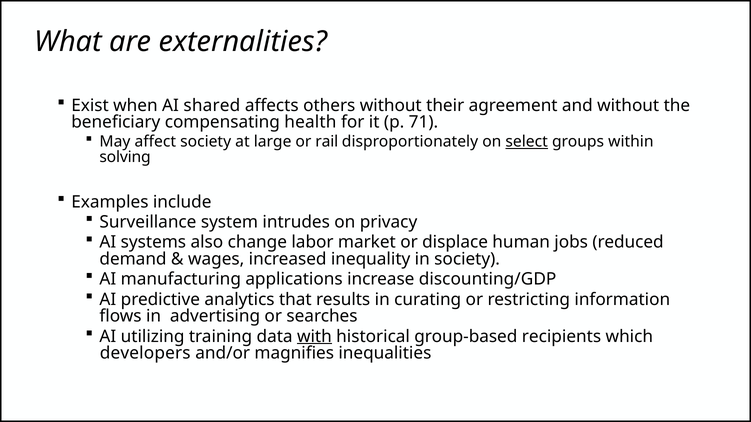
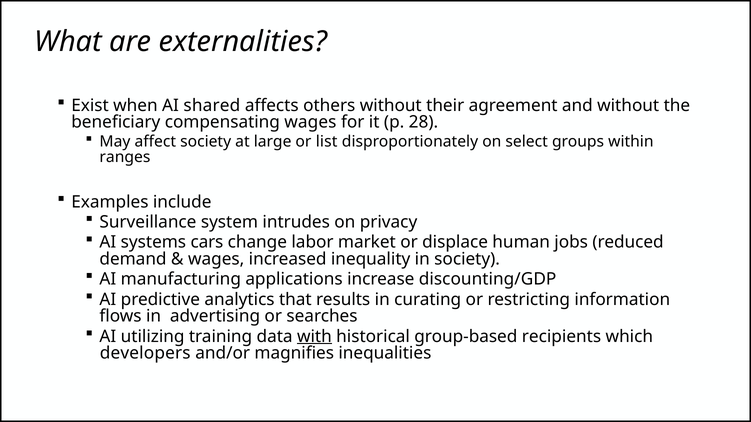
compensating health: health -> wages (310, 122)
71: 71 -> 28 (423, 122)
rail: rail -> list (327, 142)
select underline: present -> none (527, 142)
solving: solving -> ranges (125, 157)
also: also -> cars (207, 243)
